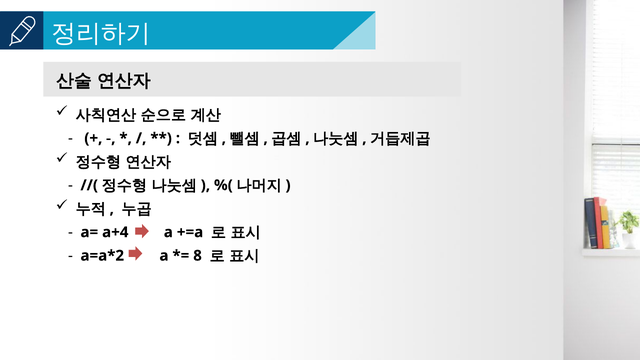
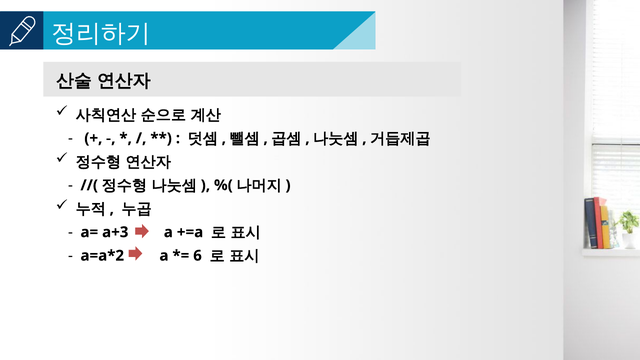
a+4: a+4 -> a+3 (115, 232)
8: 8 -> 6 (198, 256)
